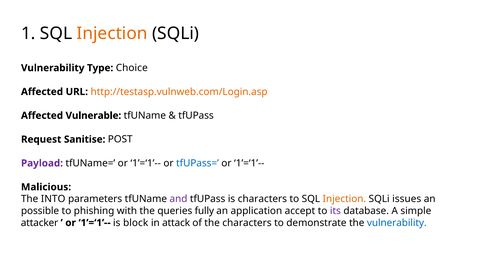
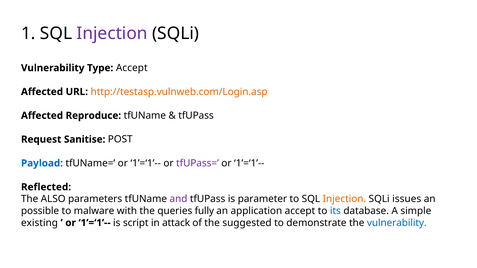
Injection colour: orange -> purple (112, 34)
Type Choice: Choice -> Accept (132, 68)
Vulnerable: Vulnerable -> Reproduce (93, 116)
Payload colour: purple -> blue (42, 163)
tfUPass= colour: blue -> purple (197, 163)
Malicious: Malicious -> Reflected (46, 187)
INTO: INTO -> ALSO (53, 199)
is characters: characters -> parameter (262, 199)
phishing: phishing -> malware (94, 211)
its colour: purple -> blue (335, 211)
attacker: attacker -> existing (39, 223)
block: block -> script (136, 223)
the characters: characters -> suggested (247, 223)
